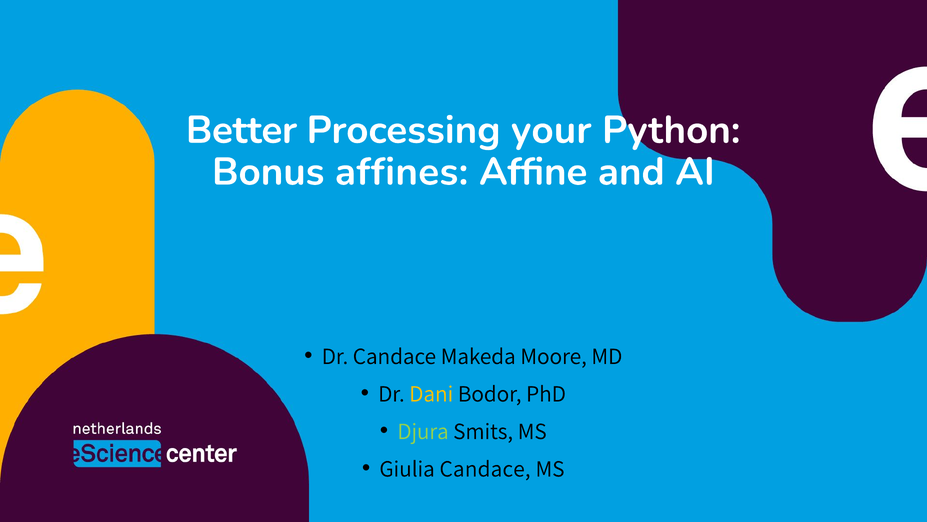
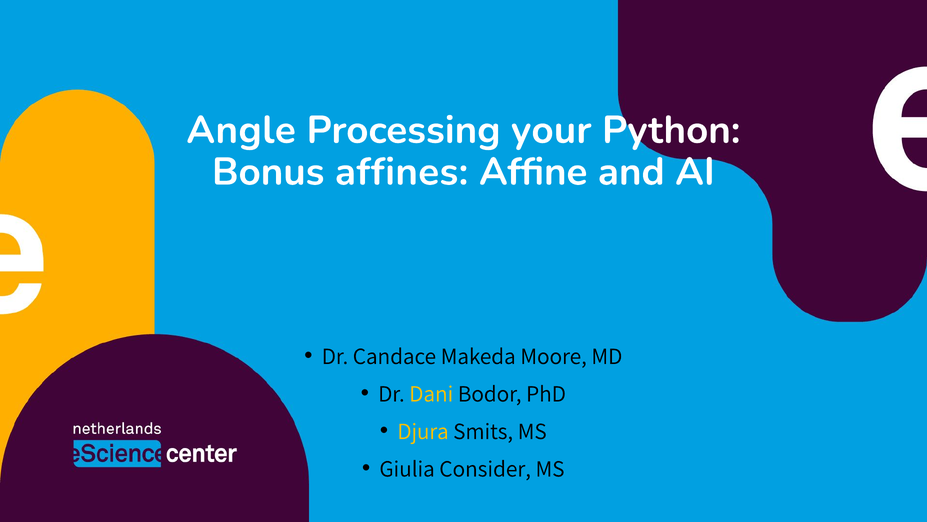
Better: Better -> Angle (241, 130)
Djura colour: light green -> yellow (423, 431)
Giulia Candace: Candace -> Consider (485, 468)
